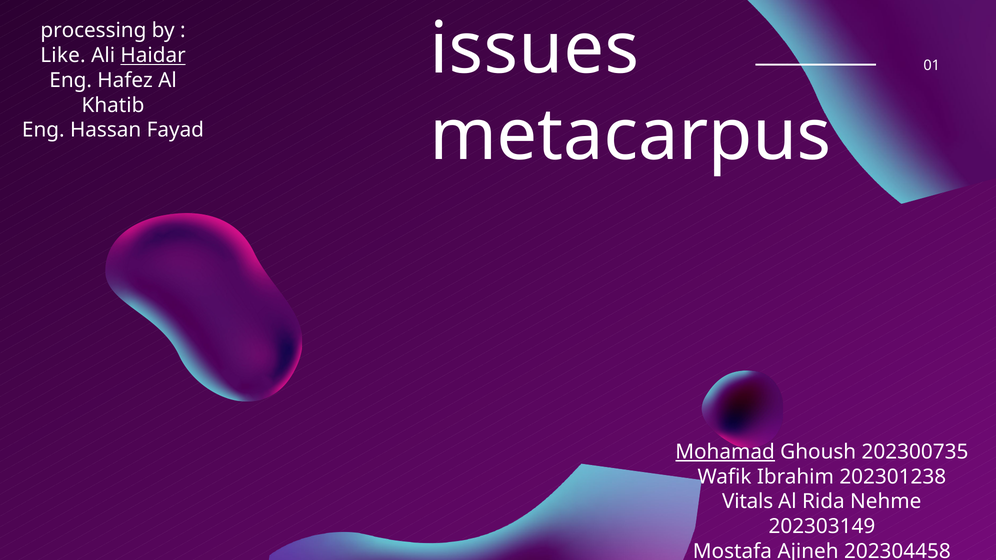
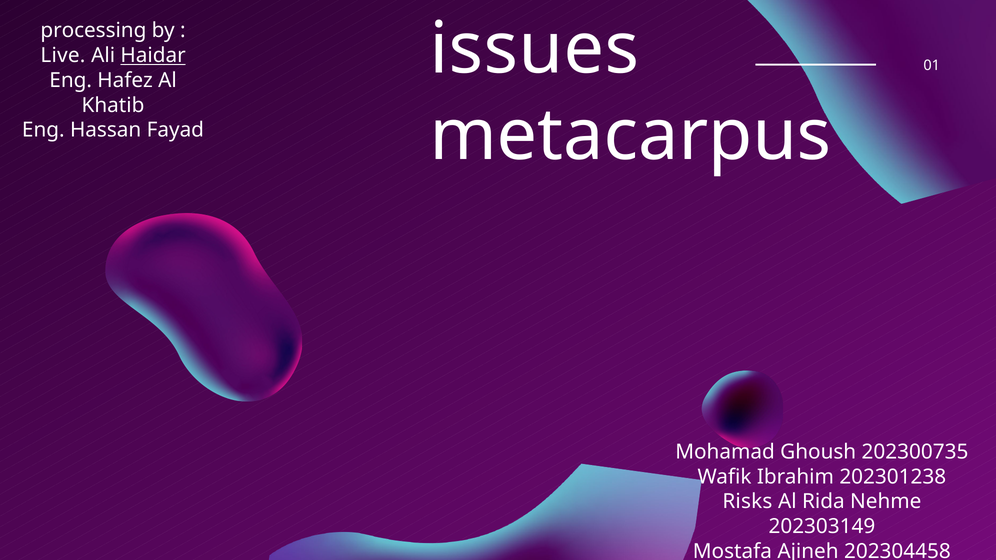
Like: Like -> Live (63, 55)
Mohamad underline: present -> none (725, 452)
Vitals: Vitals -> Risks (747, 502)
